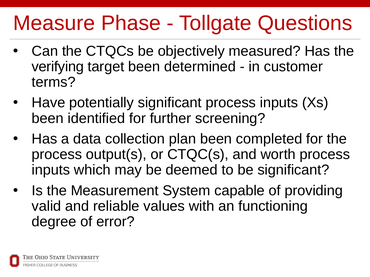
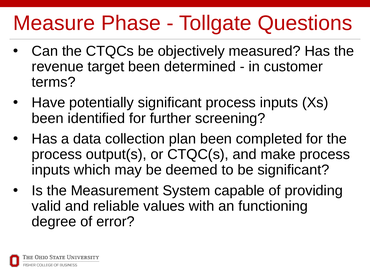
verifying: verifying -> revenue (58, 67)
worth: worth -> make (278, 155)
